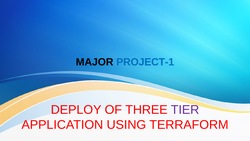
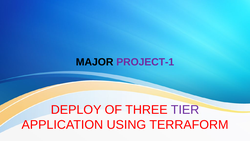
PROJECT-1 colour: blue -> purple (145, 62)
